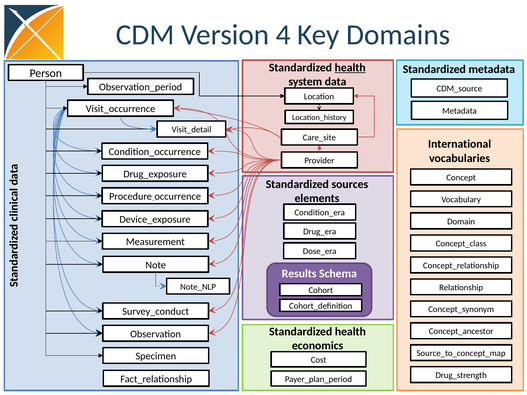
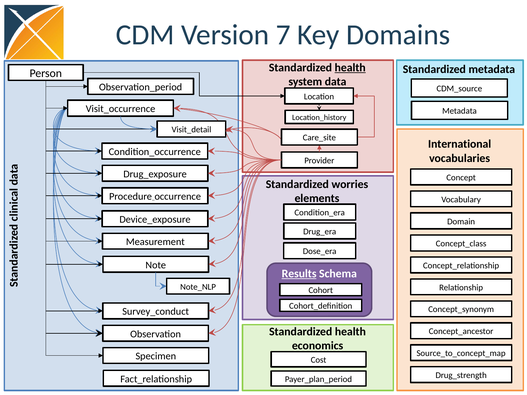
4: 4 -> 7 (283, 35)
sources: sources -> worries (350, 184)
Results underline: none -> present (299, 274)
